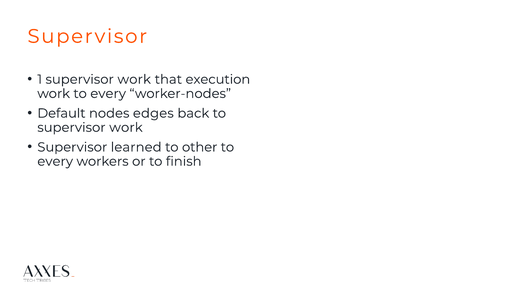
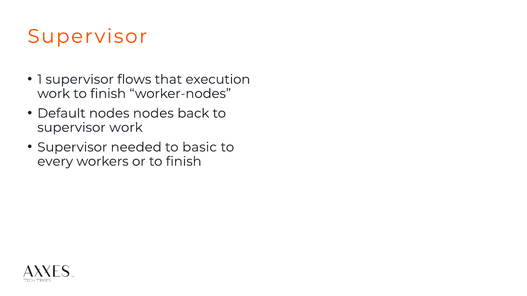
1 supervisor work: work -> flows (134, 80)
work to every: every -> finish (108, 94)
nodes edges: edges -> nodes (153, 113)
learned: learned -> needed (136, 147)
other: other -> basic (200, 147)
